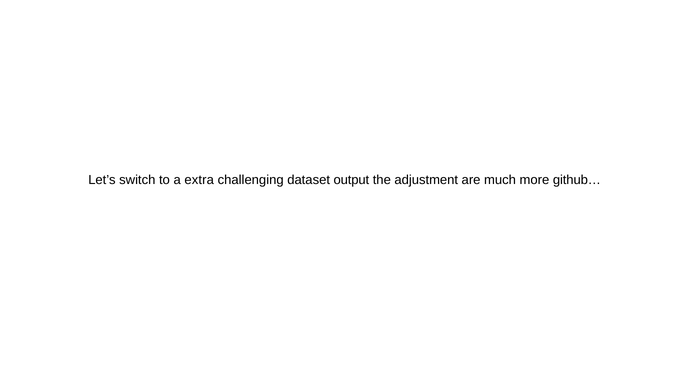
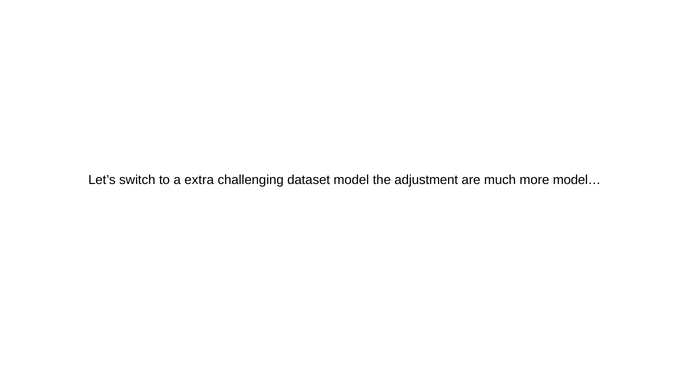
output: output -> model (351, 180)
github…: github… -> model… (577, 180)
